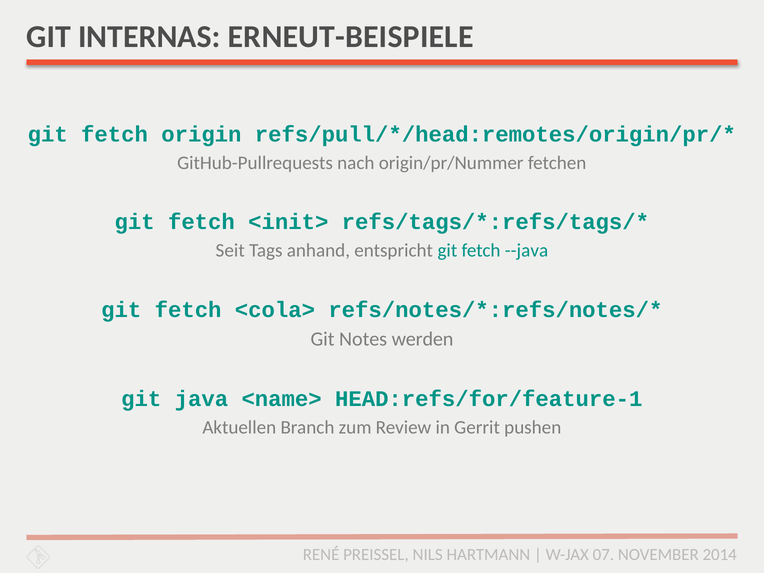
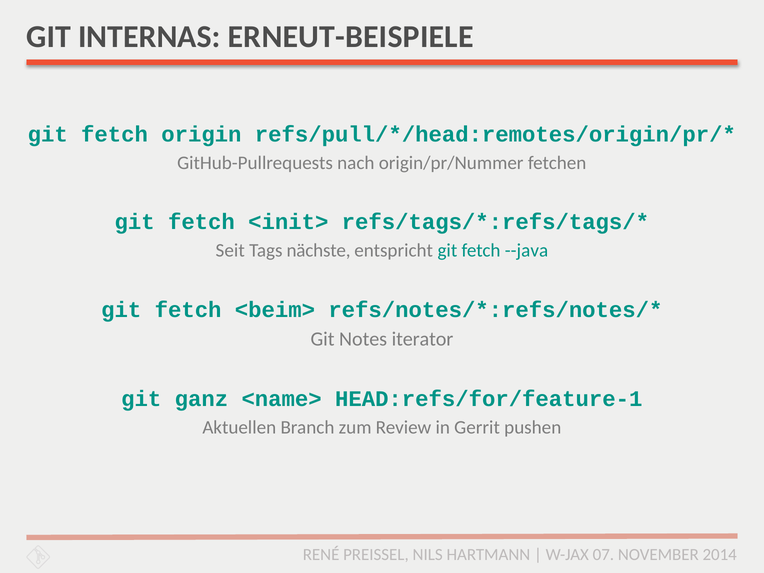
anhand: anhand -> nächste (319, 250)
<cola>: <cola> -> <beim> (275, 310)
werden: werden -> iterator (422, 339)
java: java -> ganz (201, 399)
